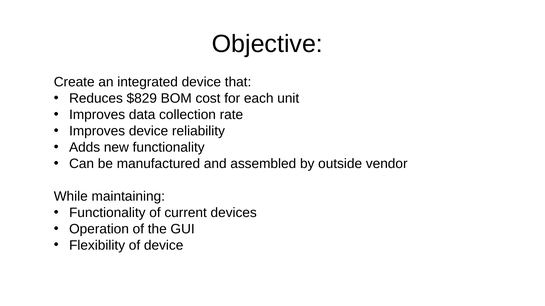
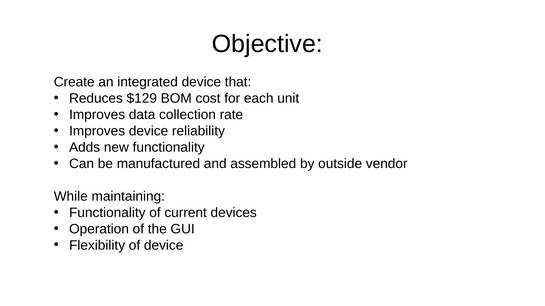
$829: $829 -> $129 (142, 99)
